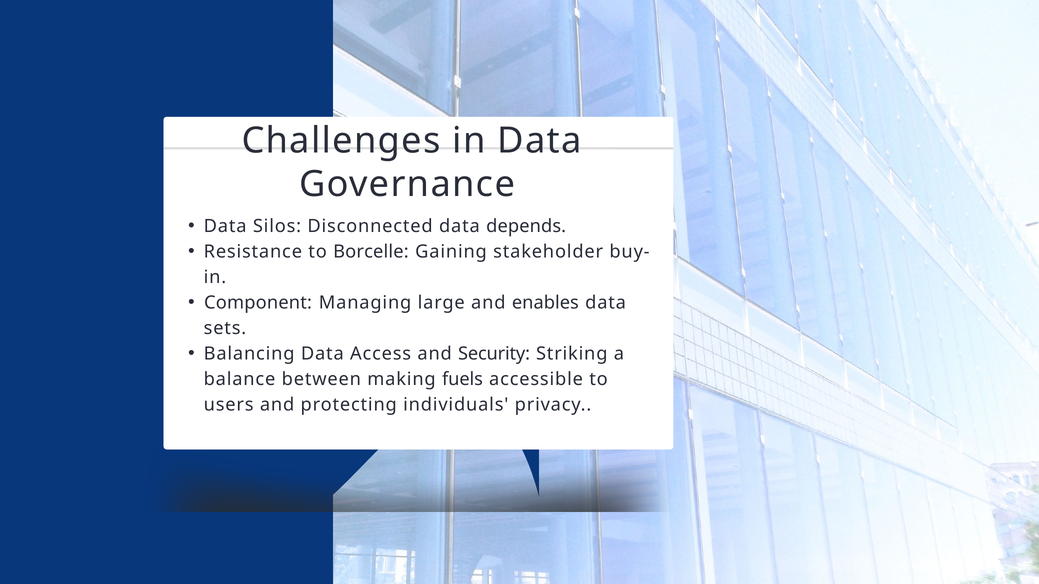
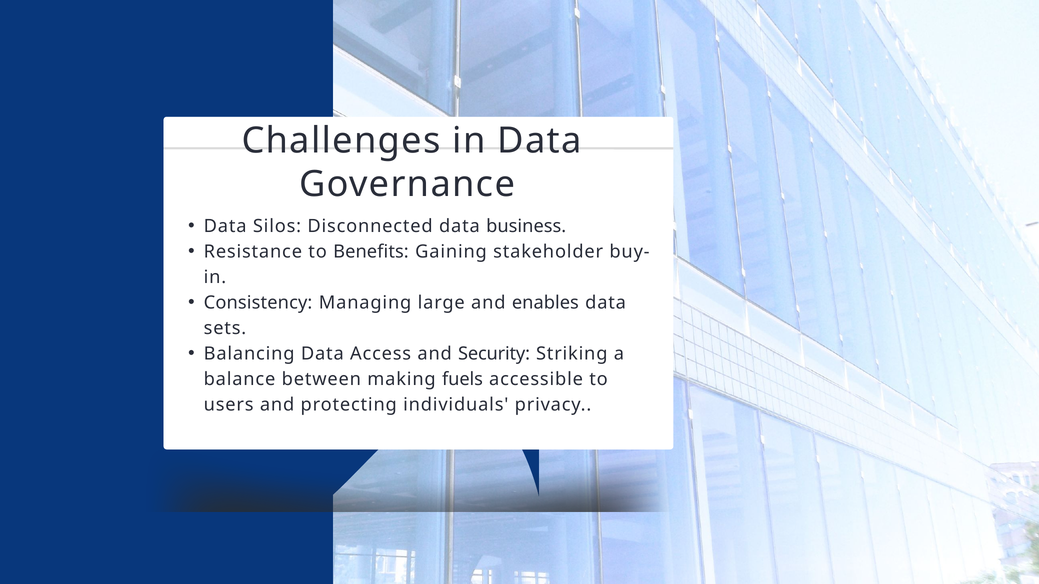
depends: depends -> business (526, 227)
Borcelle: Borcelle -> Benefits (371, 252)
Component: Component -> Consistency (258, 303)
